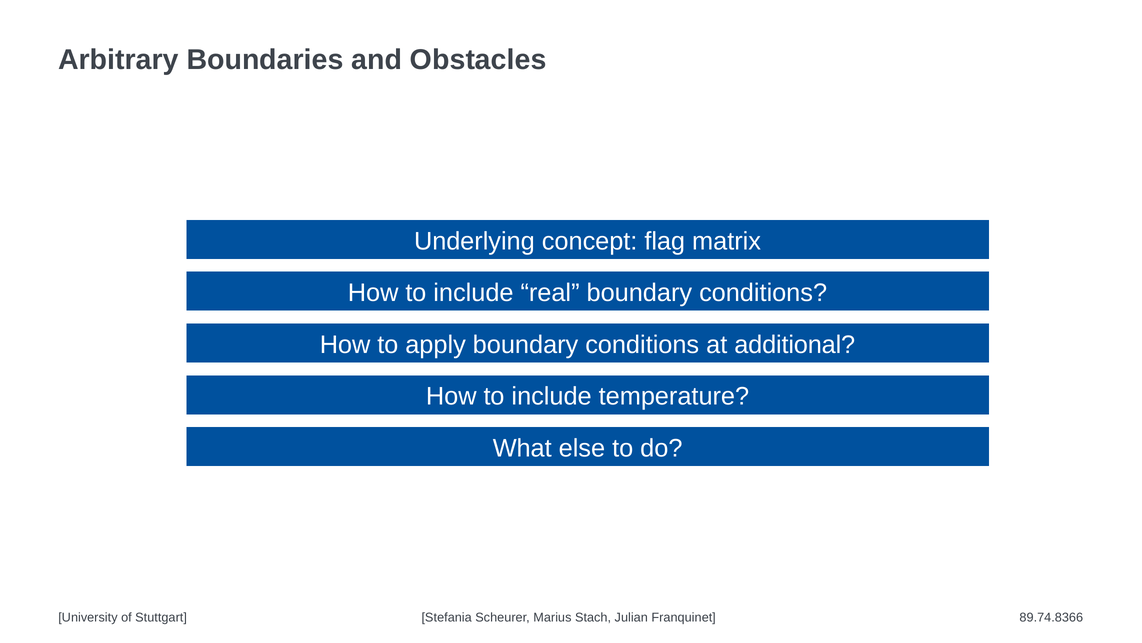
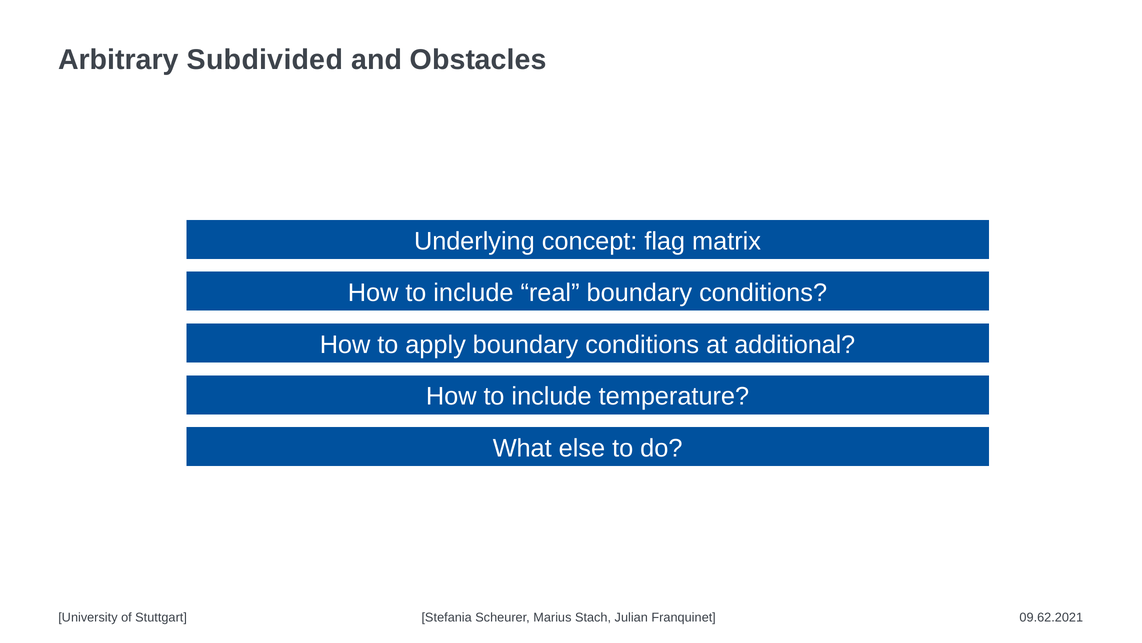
Boundaries: Boundaries -> Subdivided (265, 60)
89.74.8366: 89.74.8366 -> 09.62.2021 (1051, 617)
